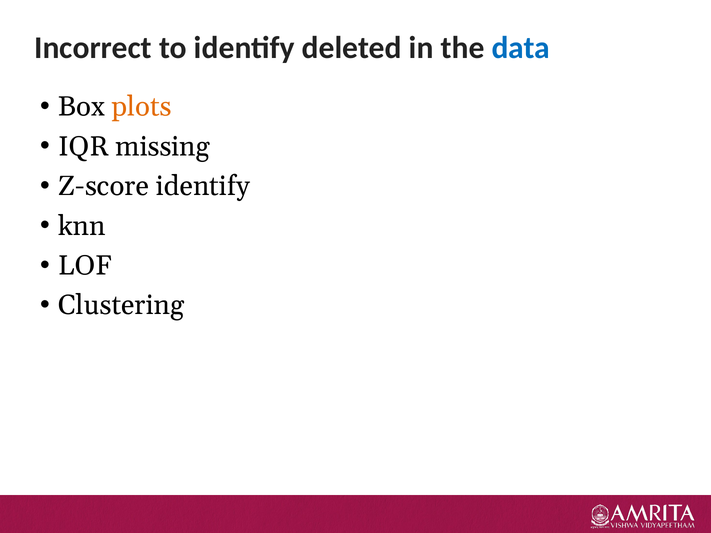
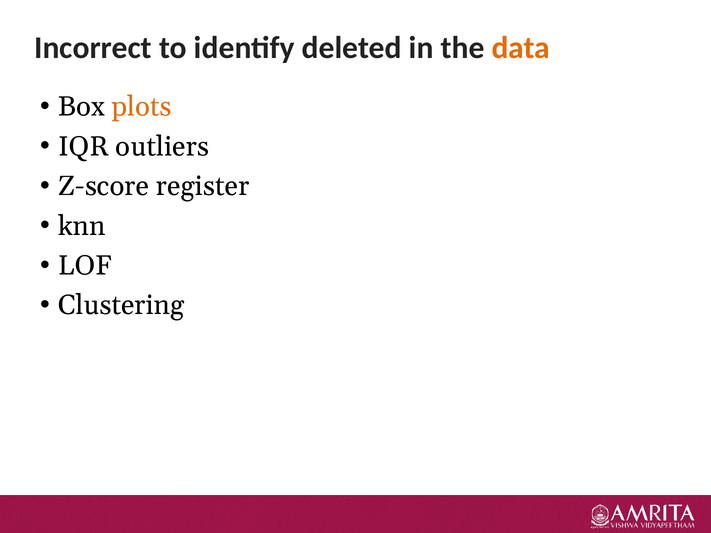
data colour: blue -> orange (521, 48)
missing: missing -> outliers (162, 147)
Z-score identify: identify -> register (203, 186)
